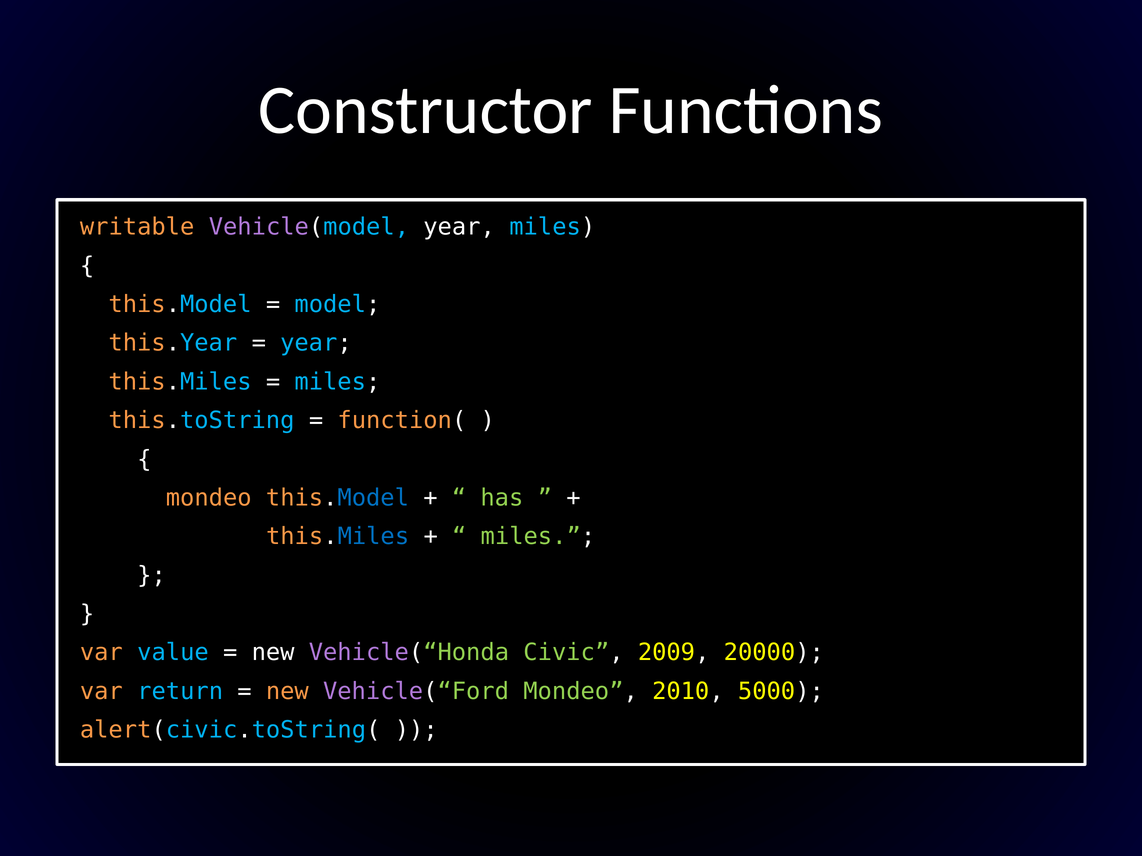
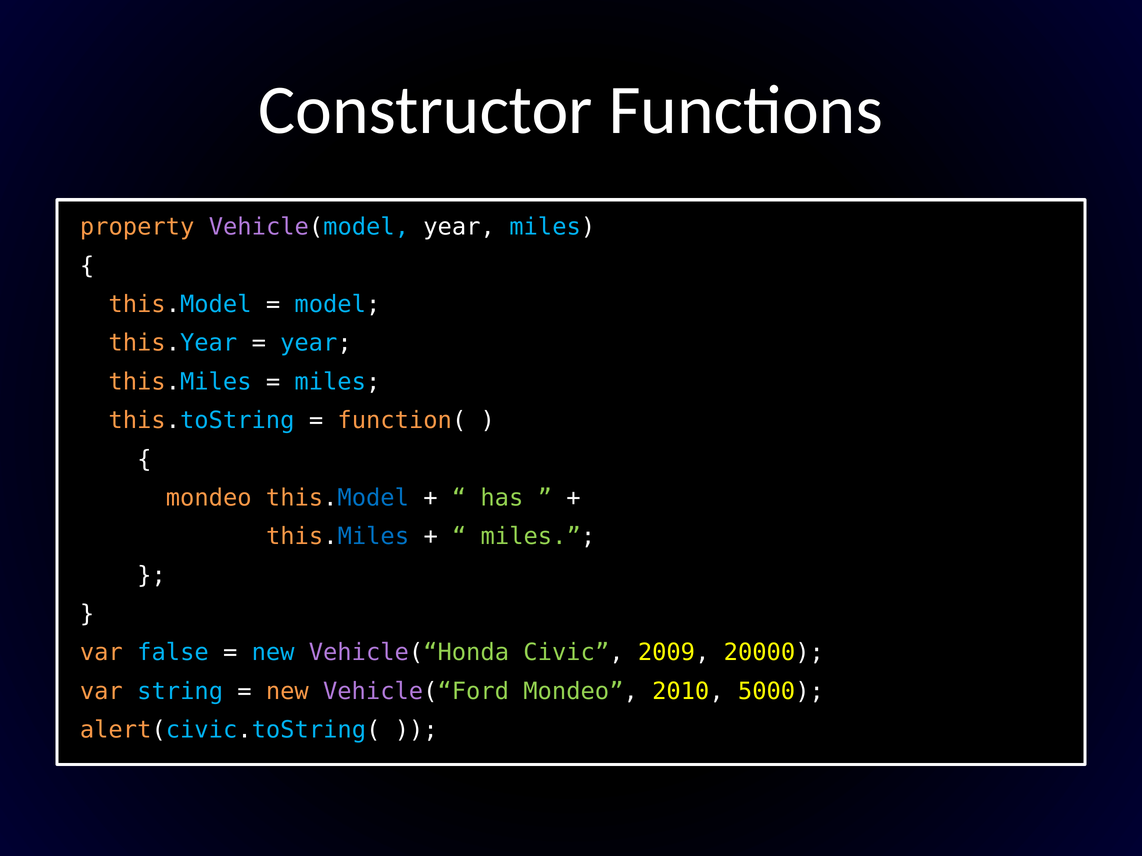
writable: writable -> property (137, 227)
value: value -> false (173, 653)
new colour: white -> light blue (273, 653)
return: return -> string (180, 692)
